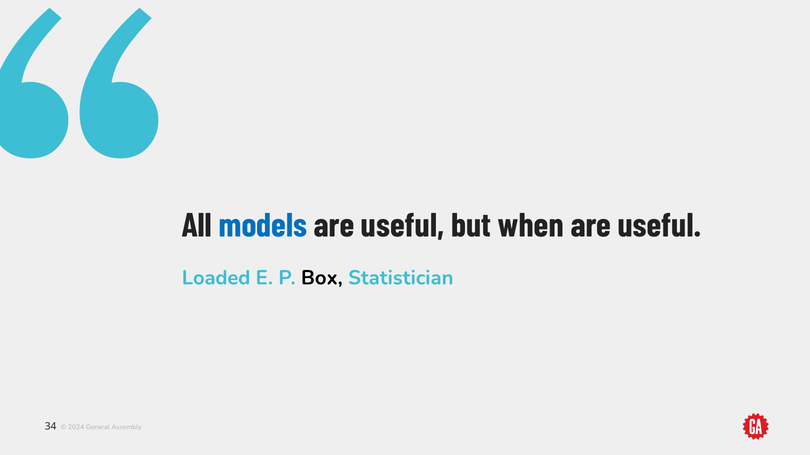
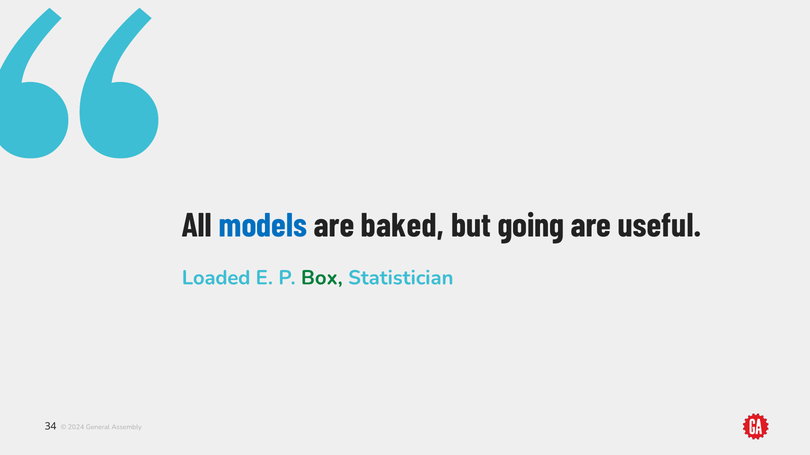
useful: useful -> baked (403, 226)
when: when -> going (531, 226)
Box colour: black -> green (322, 278)
